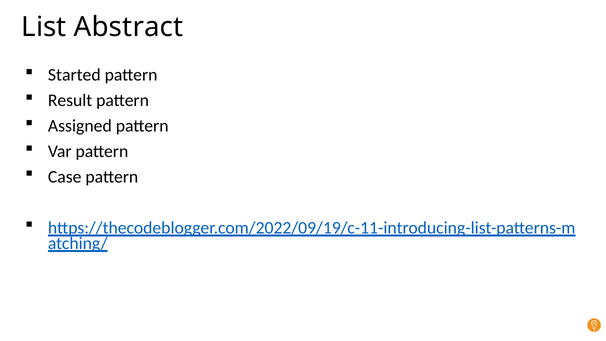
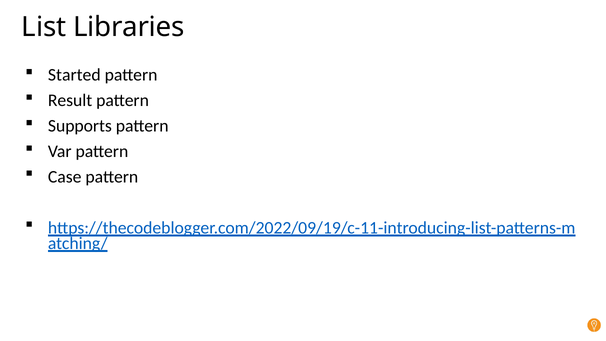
Abstract: Abstract -> Libraries (129, 27)
Assigned: Assigned -> Supports (80, 126)
